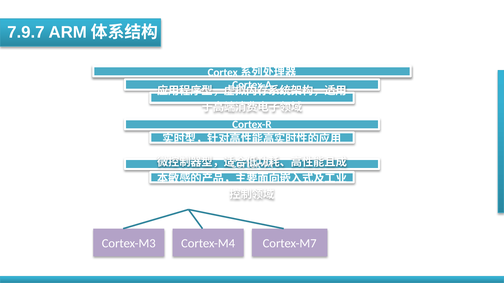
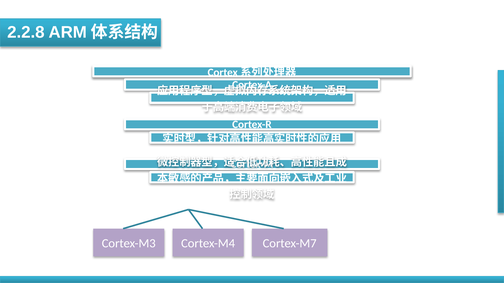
7.9.7: 7.9.7 -> 2.2.8 (26, 32)
